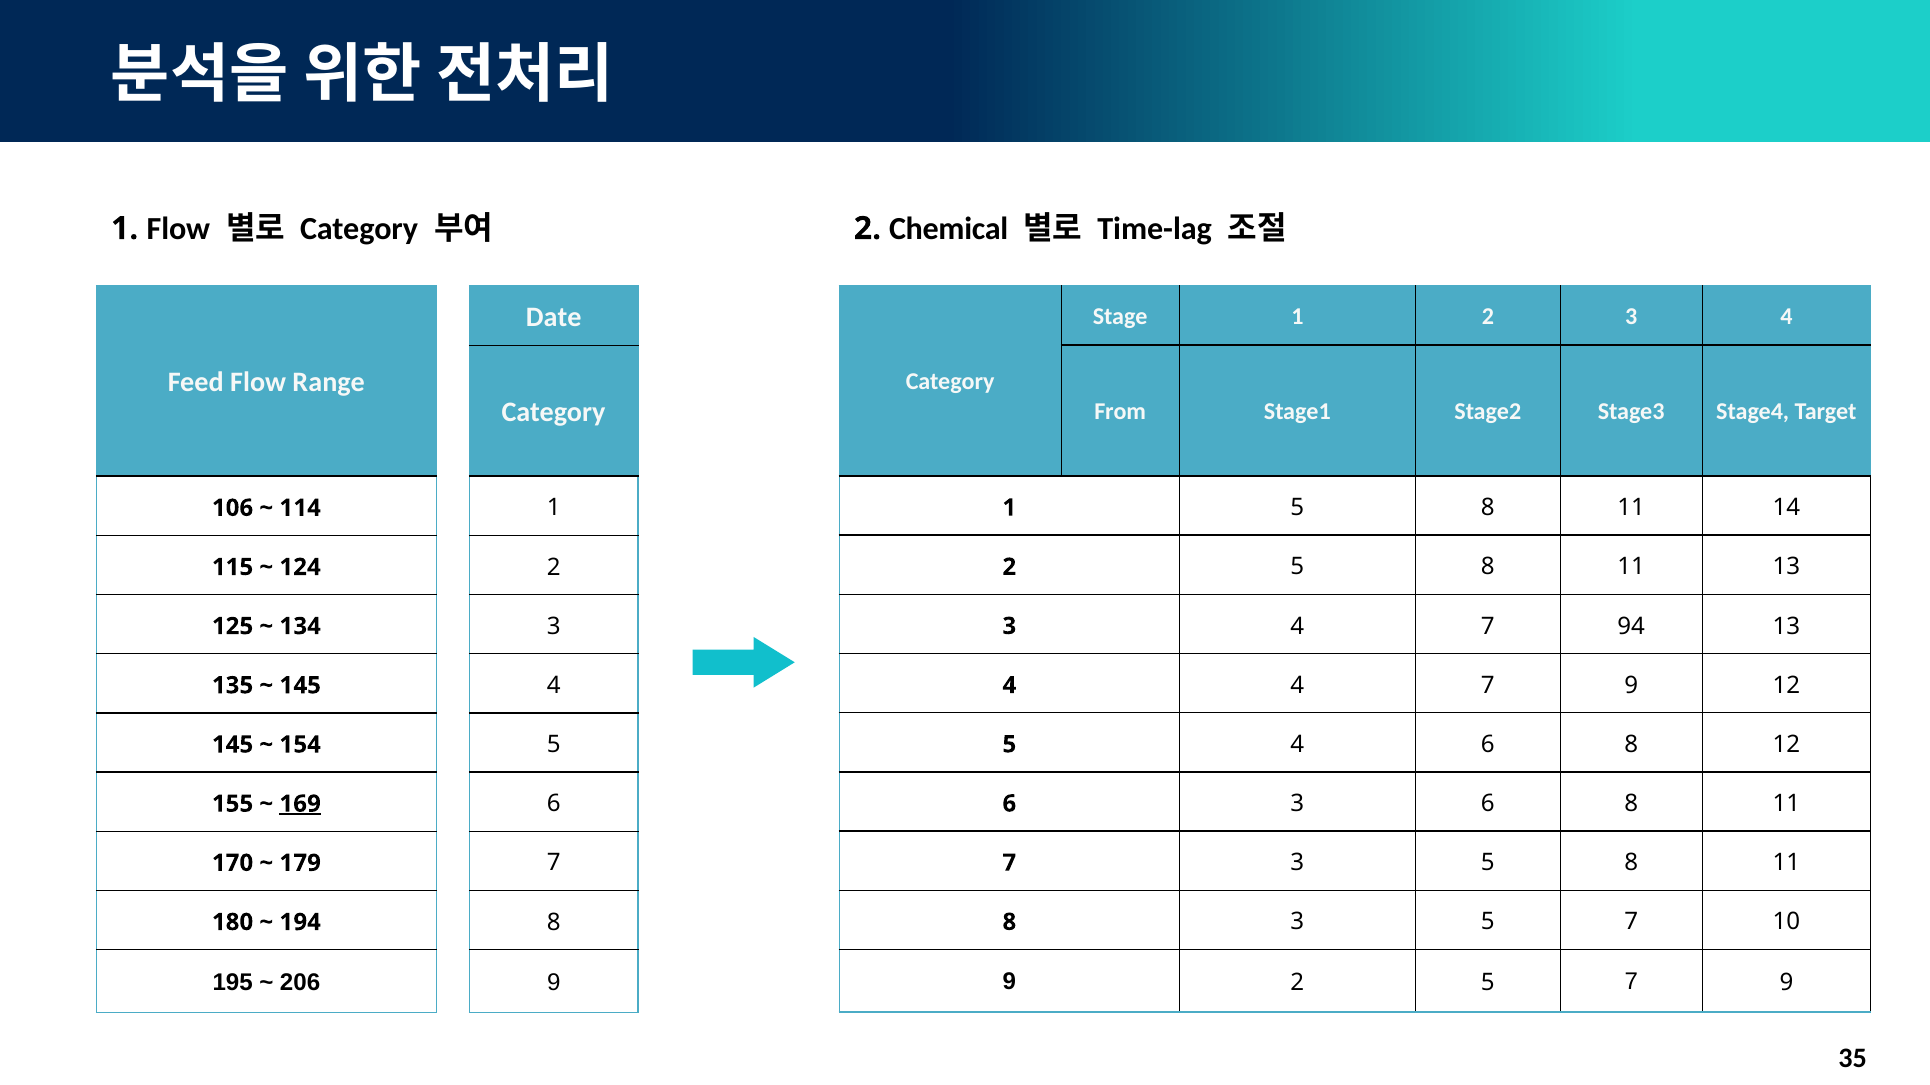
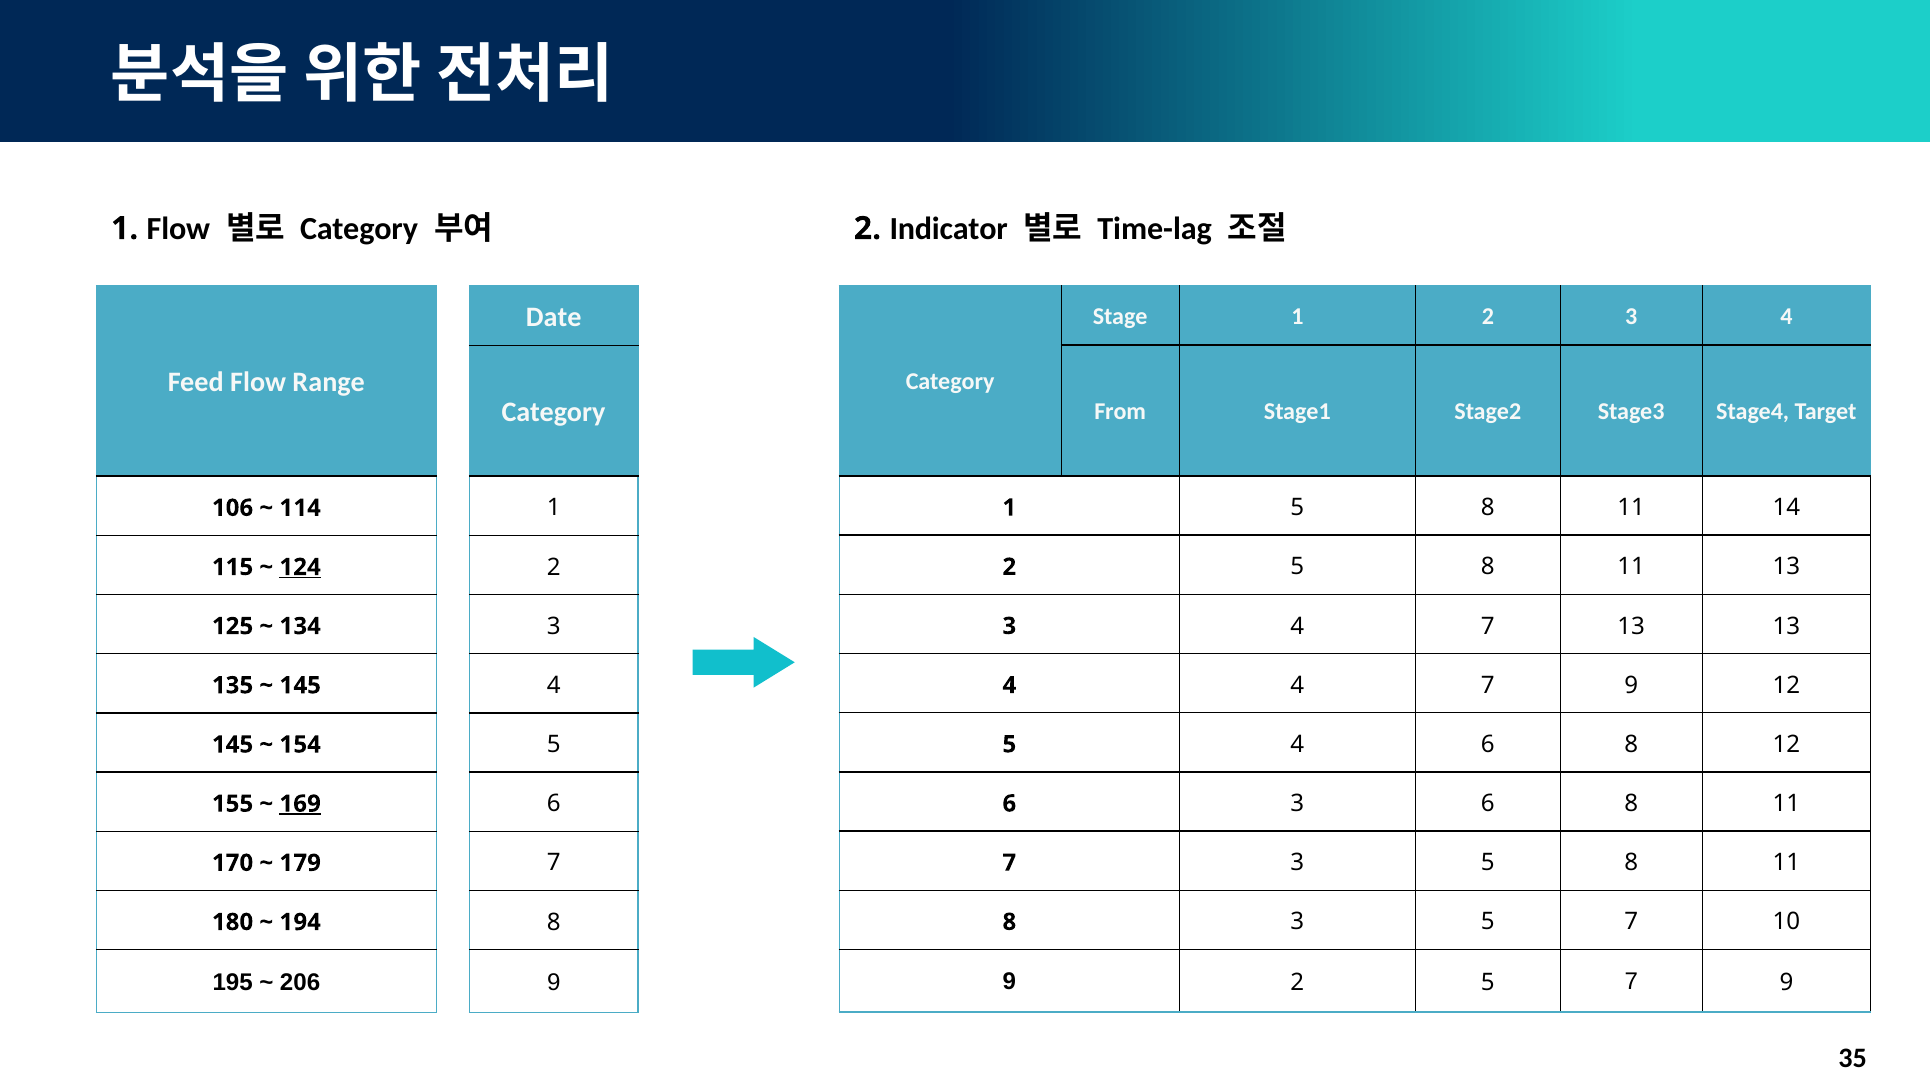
Chemical: Chemical -> Indicator (949, 229)
124 underline: none -> present (300, 567)
7 94: 94 -> 13 (1631, 626)
